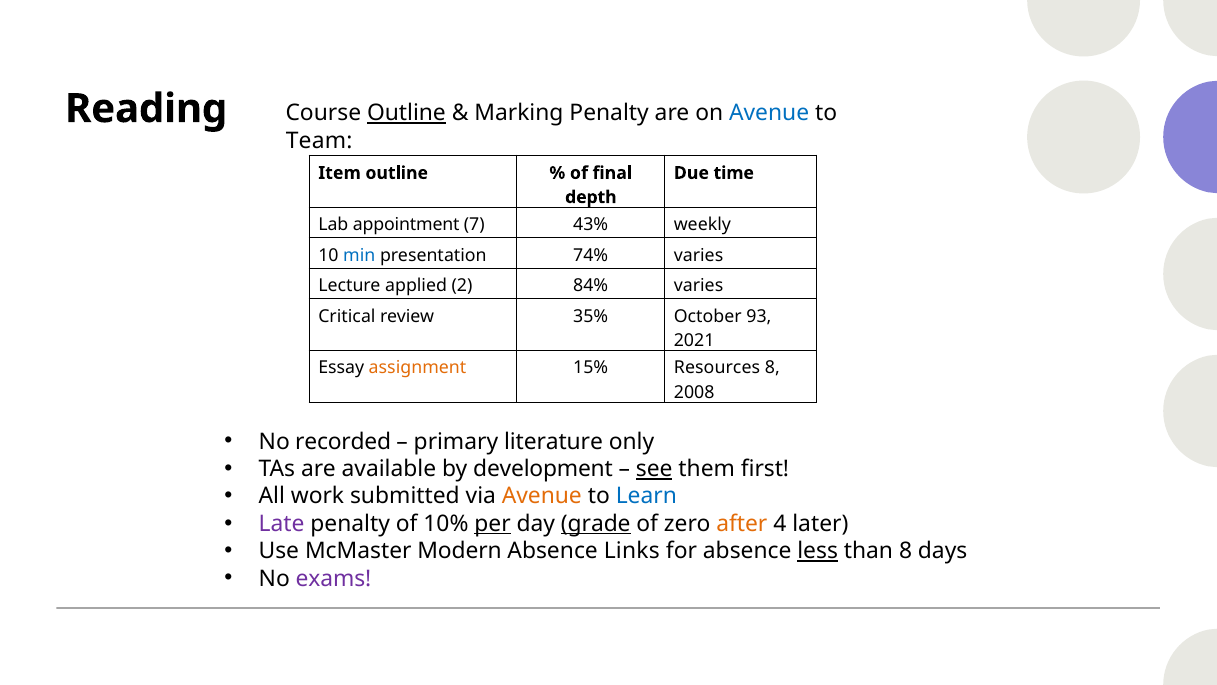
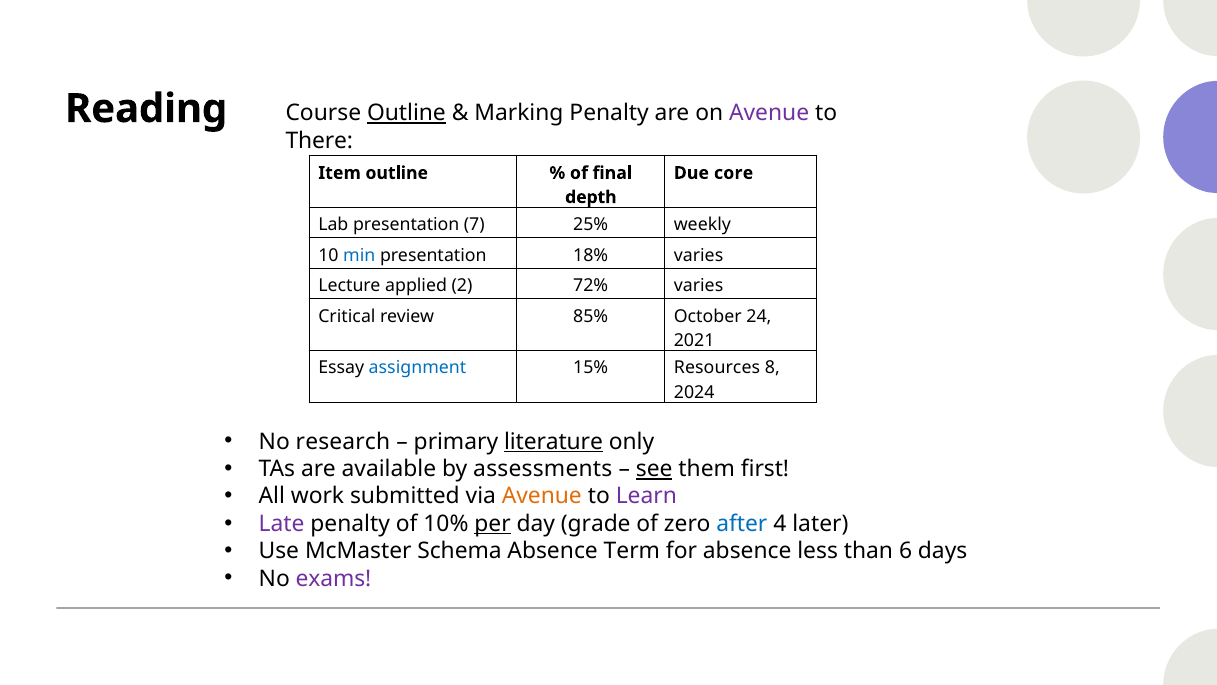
Avenue colour: blue -> purple (769, 113)
Team: Team -> There (319, 140)
time: time -> core (734, 173)
Lab appointment: appointment -> presentation (406, 225)
43%: 43% -> 25% (591, 225)
74%: 74% -> 18% (591, 255)
84%: 84% -> 72% (591, 286)
35%: 35% -> 85% (591, 316)
93: 93 -> 24 (759, 316)
assignment colour: orange -> blue (418, 368)
2008: 2008 -> 2024 (694, 392)
recorded: recorded -> research (343, 441)
literature underline: none -> present (554, 441)
development: development -> assessments (543, 469)
Learn colour: blue -> purple (646, 496)
grade underline: present -> none (596, 524)
after colour: orange -> blue (742, 524)
Modern: Modern -> Schema (460, 551)
Links: Links -> Term (632, 551)
less underline: present -> none (818, 551)
than 8: 8 -> 6 (906, 551)
